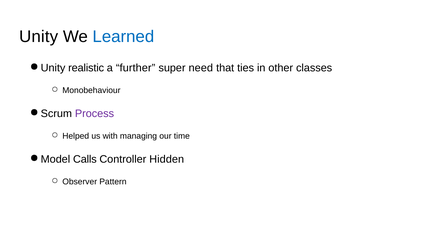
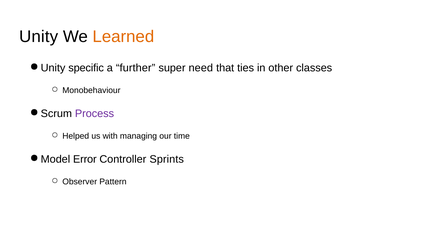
Learned colour: blue -> orange (123, 37)
realistic: realistic -> specific (86, 68)
Calls: Calls -> Error (85, 160)
Hidden: Hidden -> Sprints (167, 160)
